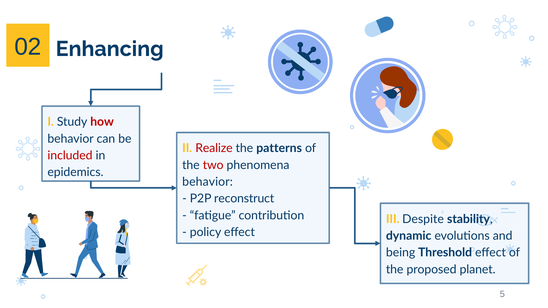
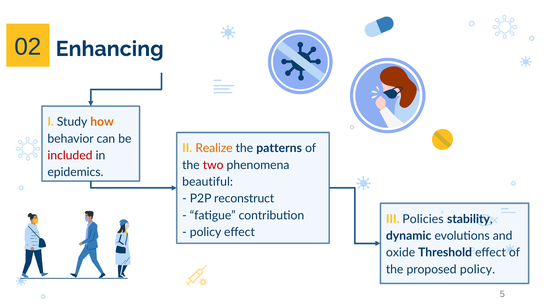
how colour: red -> orange (102, 122)
Realize colour: red -> orange (214, 148)
behavior: behavior -> beautiful (208, 182)
Despite: Despite -> Policies (423, 219)
being: being -> oxide (401, 253)
proposed planet: planet -> policy (477, 270)
